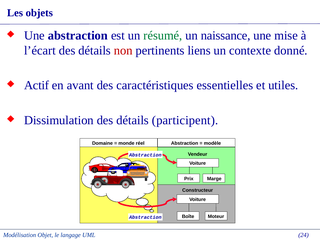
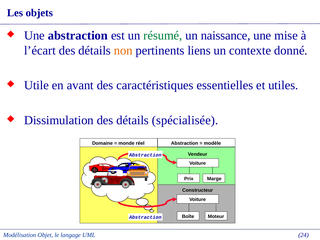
non colour: red -> orange (123, 51)
Actif: Actif -> Utile (36, 85)
participent: participent -> spécialisée (185, 120)
